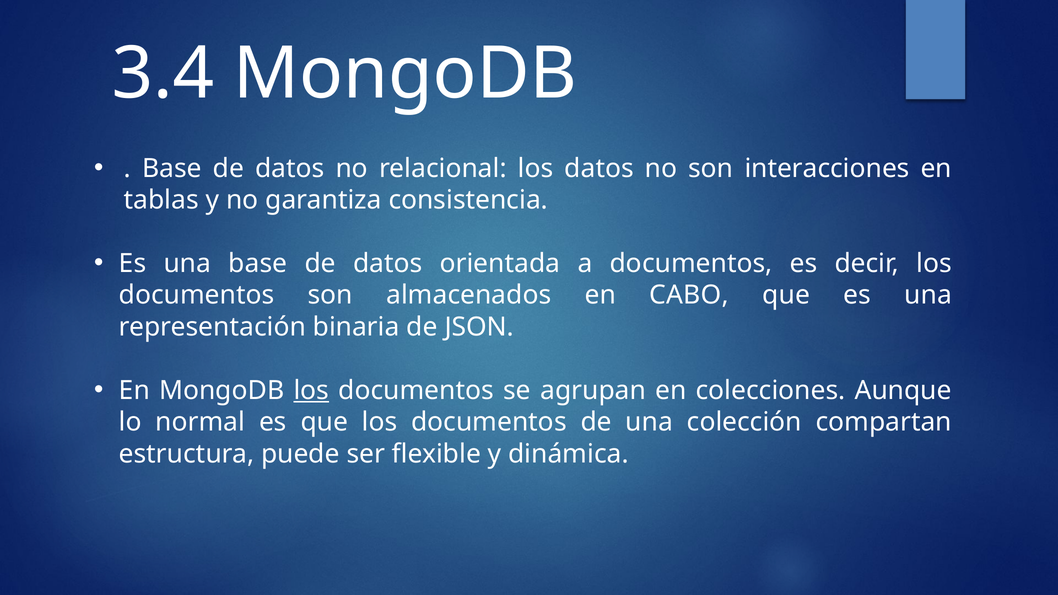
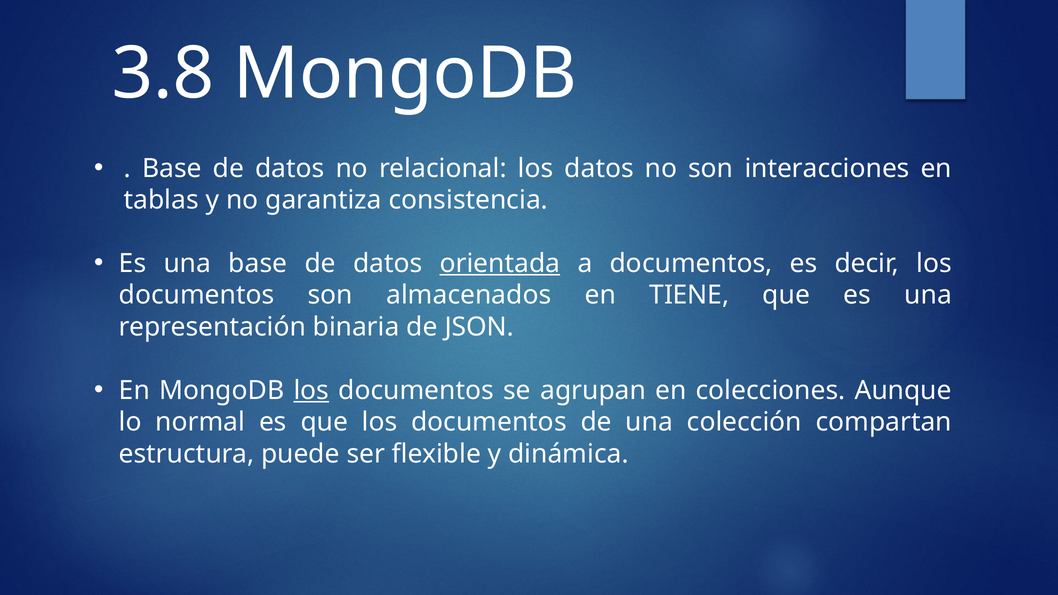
3.4: 3.4 -> 3.8 (163, 74)
orientada underline: none -> present (500, 264)
CABO: CABO -> TIENE (689, 295)
